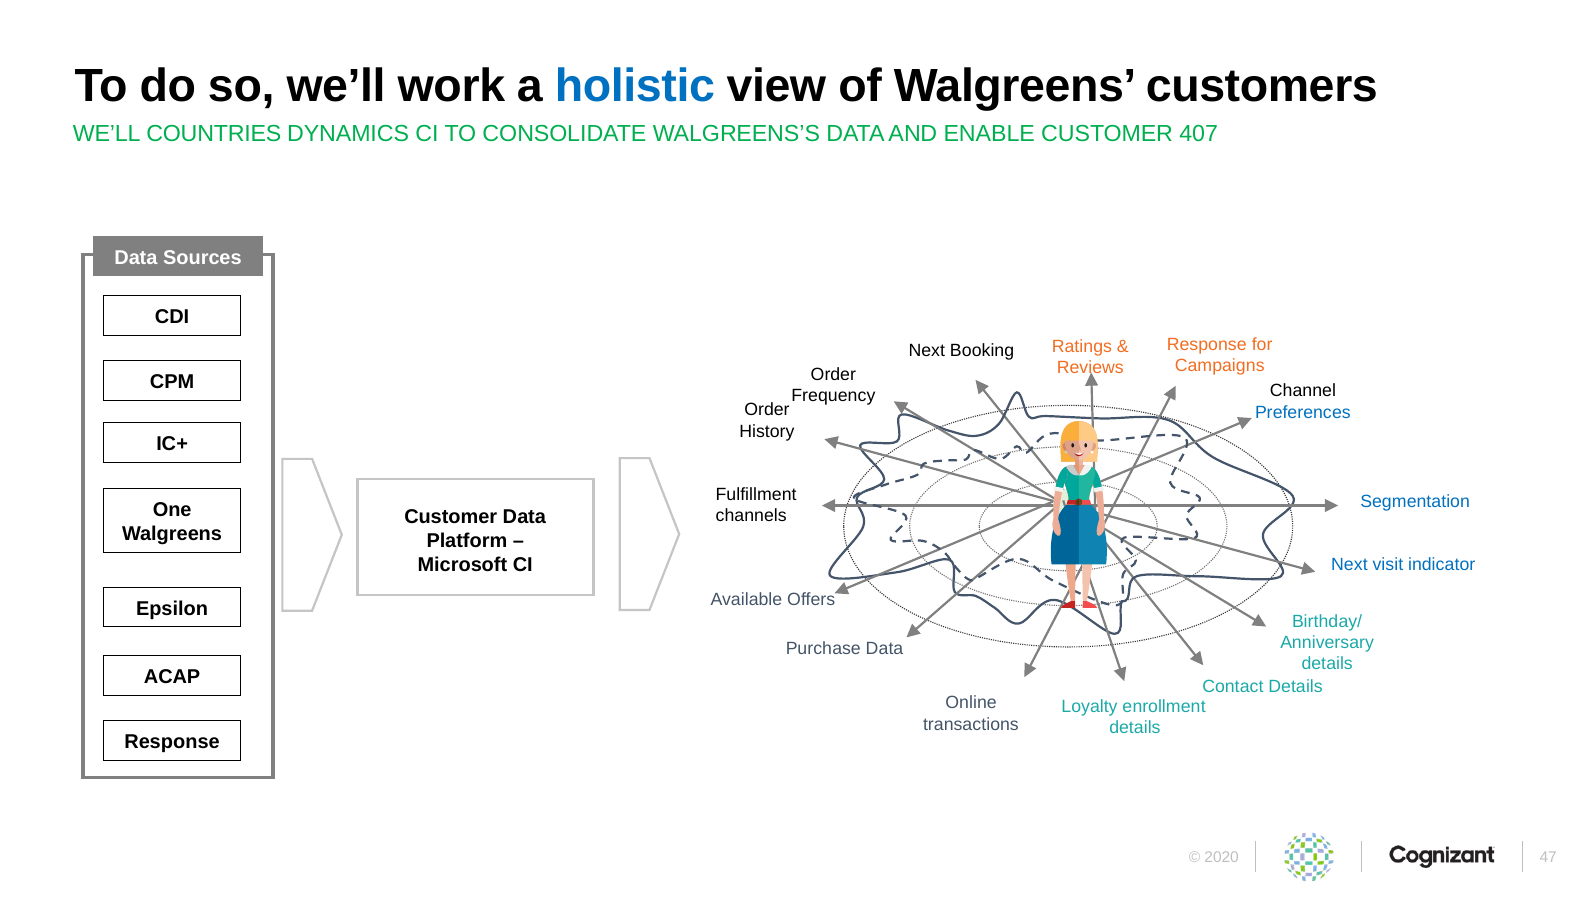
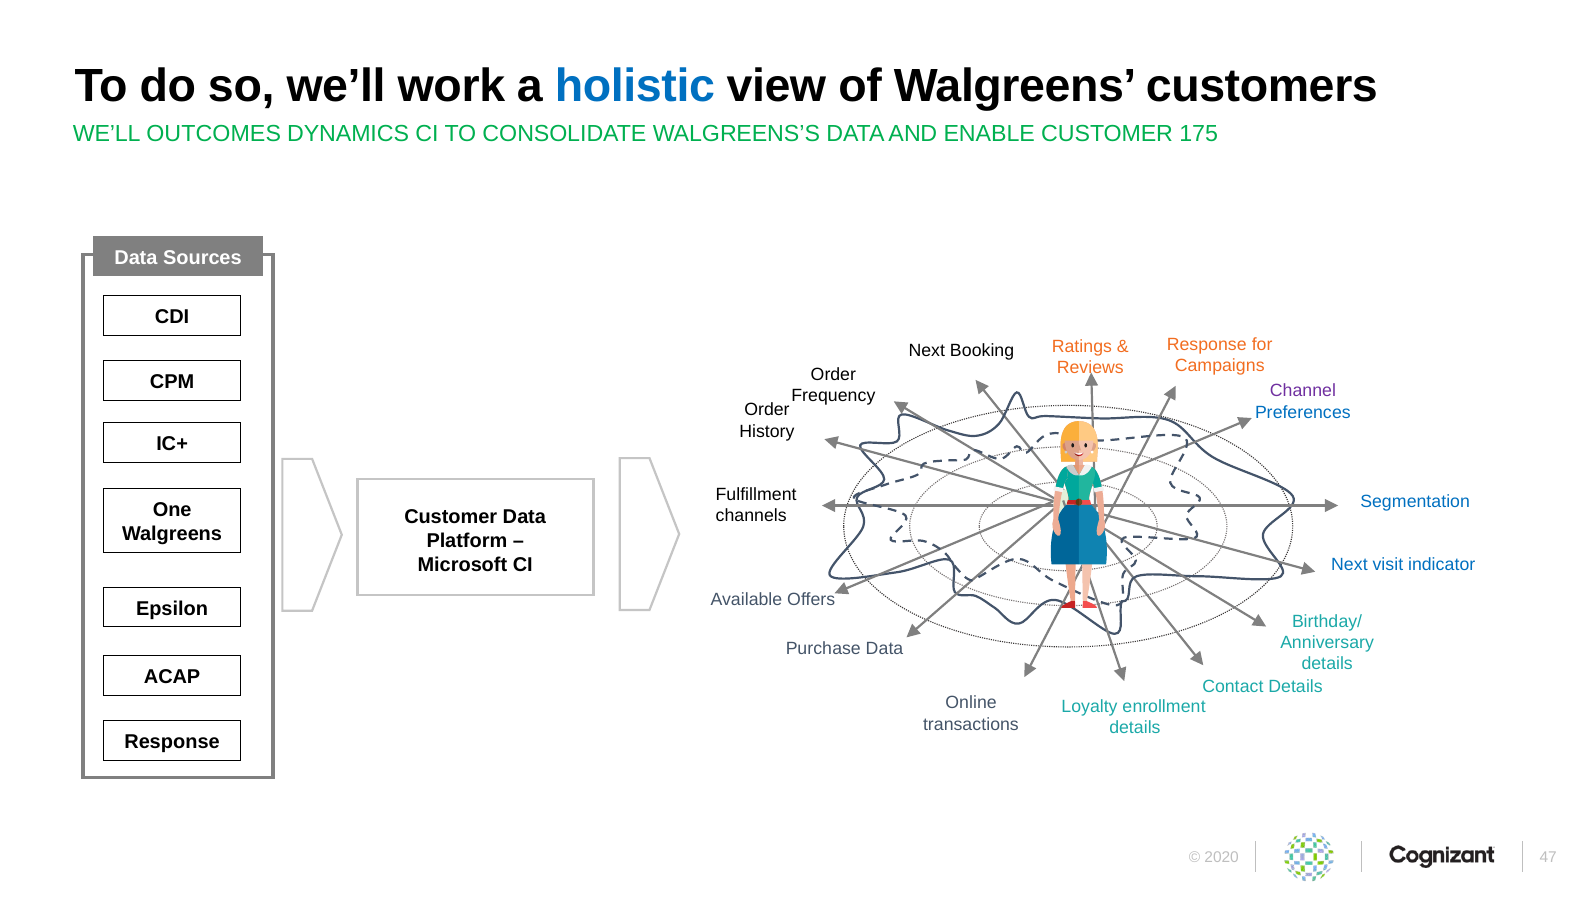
COUNTRIES: COUNTRIES -> OUTCOMES (214, 134)
407: 407 -> 175 (1199, 134)
Channel colour: black -> purple (1303, 391)
